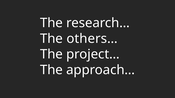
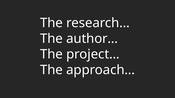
others…: others… -> author… (92, 39)
